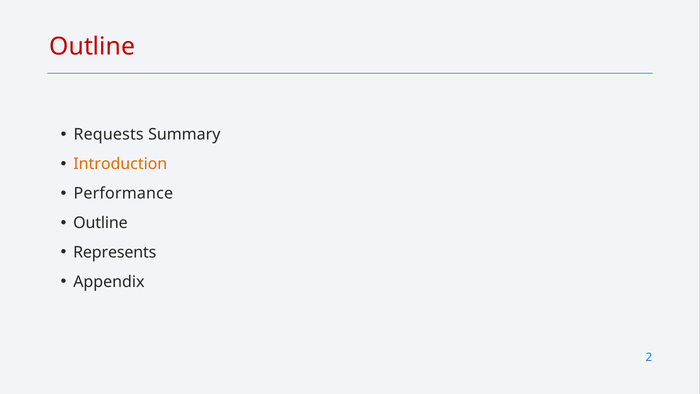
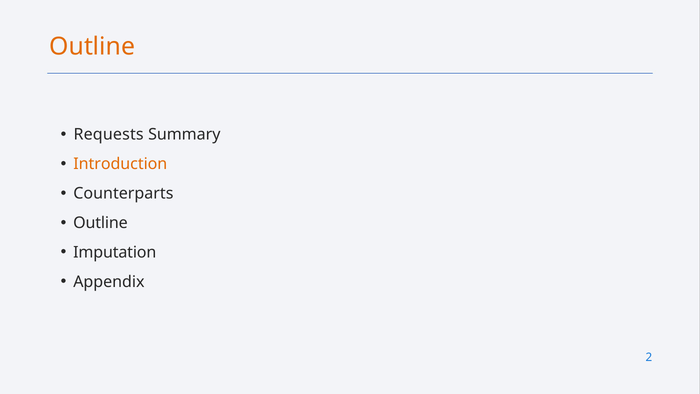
Outline colour: red -> orange (92, 47)
Performance: Performance -> Counterparts (123, 193)
Represents: Represents -> Imputation (115, 252)
